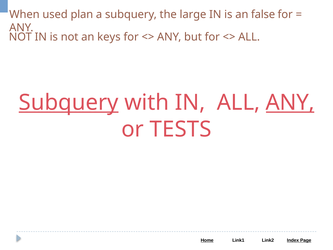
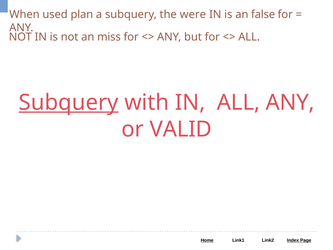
large: large -> were (193, 14)
keys: keys -> miss (109, 37)
ANY underline: present -> none (290, 103)
TESTS: TESTS -> VALID (181, 129)
